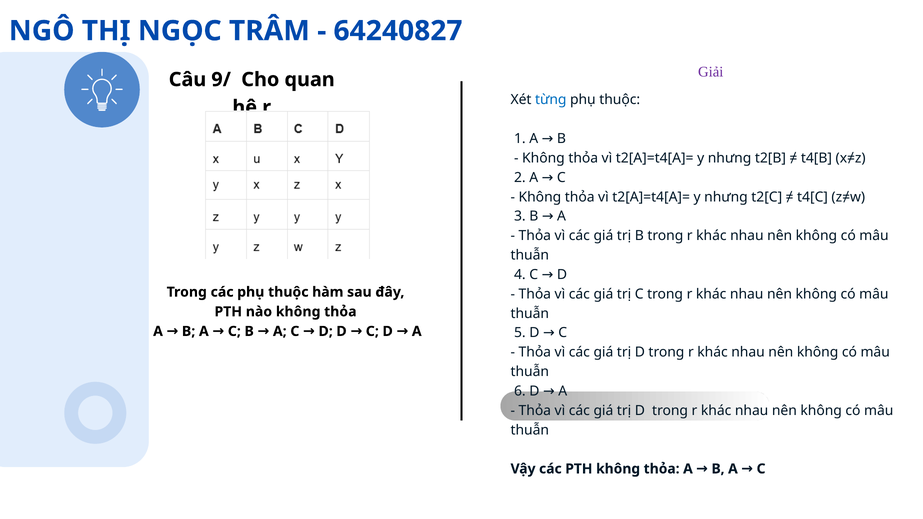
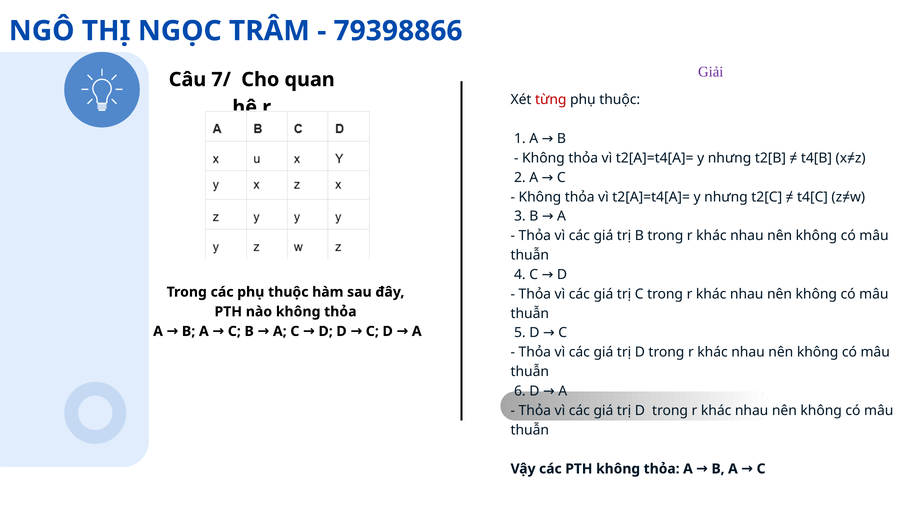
64240827: 64240827 -> 79398866 (398, 31)
9/: 9/ -> 7/ (221, 80)
từng colour: blue -> red (551, 100)
